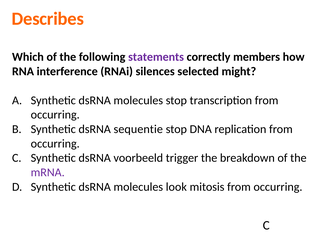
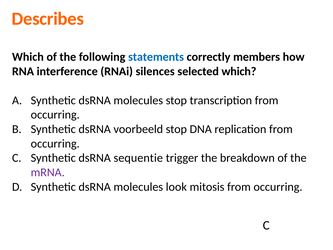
statements colour: purple -> blue (156, 57)
selected might: might -> which (239, 71)
sequentie: sequentie -> voorbeeld (138, 129)
voorbeeld: voorbeeld -> sequentie (138, 158)
